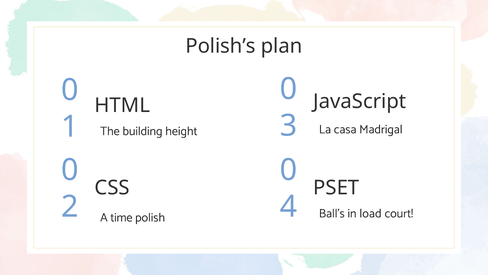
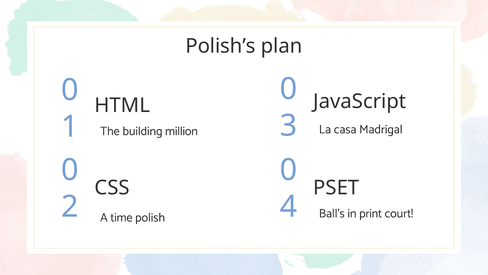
height: height -> million (181, 131)
load: load -> print (371, 213)
